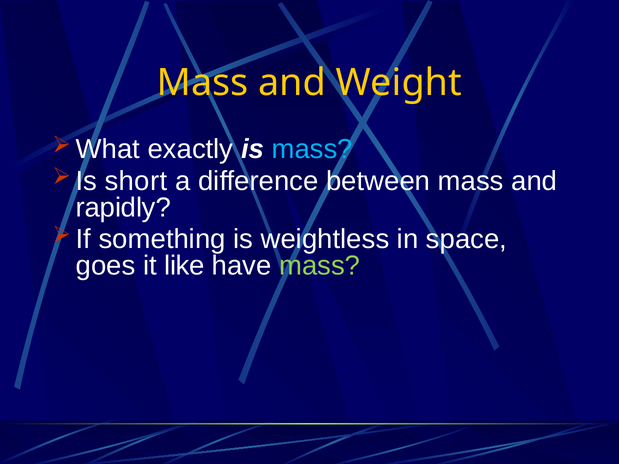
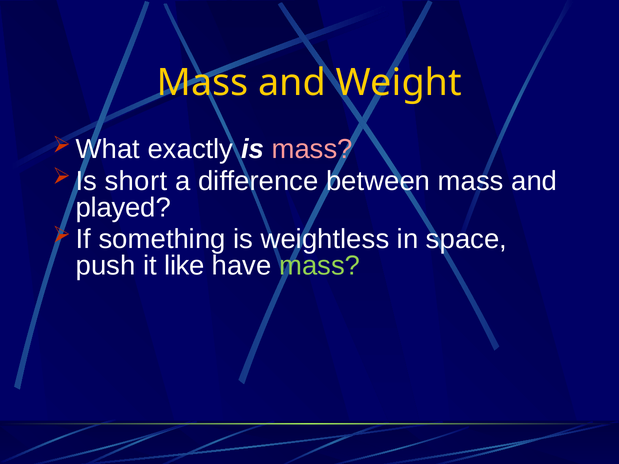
mass colour: light blue -> pink (312, 149)
rapidly: rapidly -> played (123, 208)
goes: goes -> push (106, 266)
